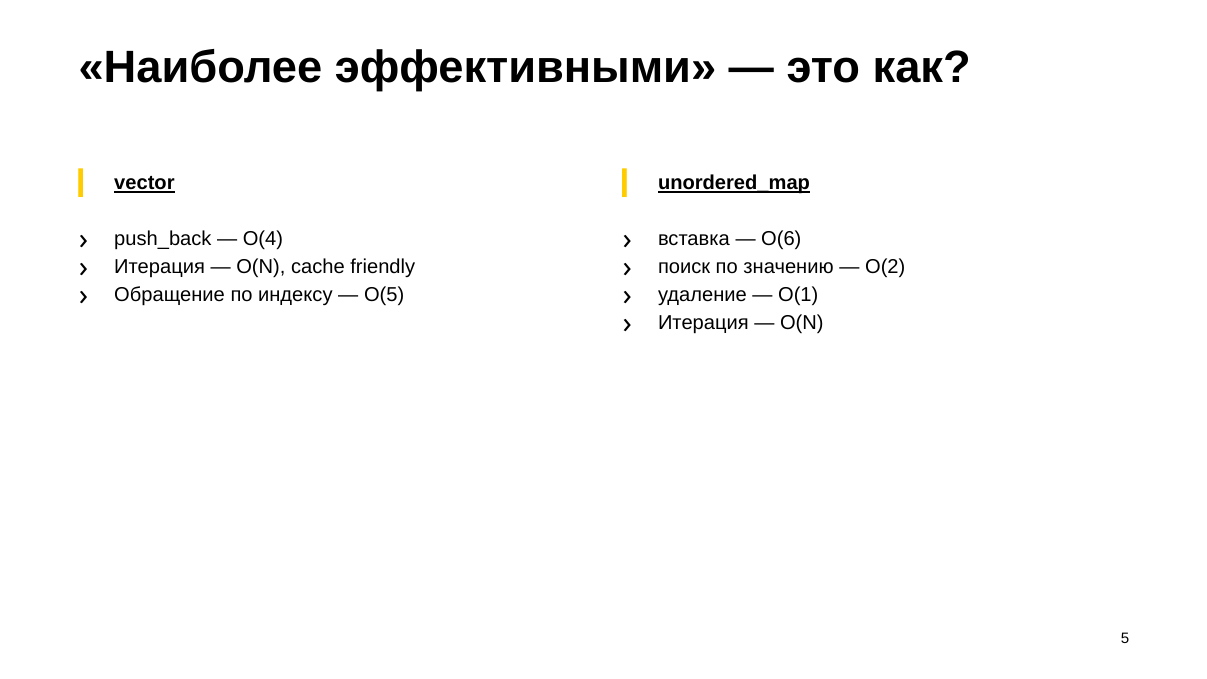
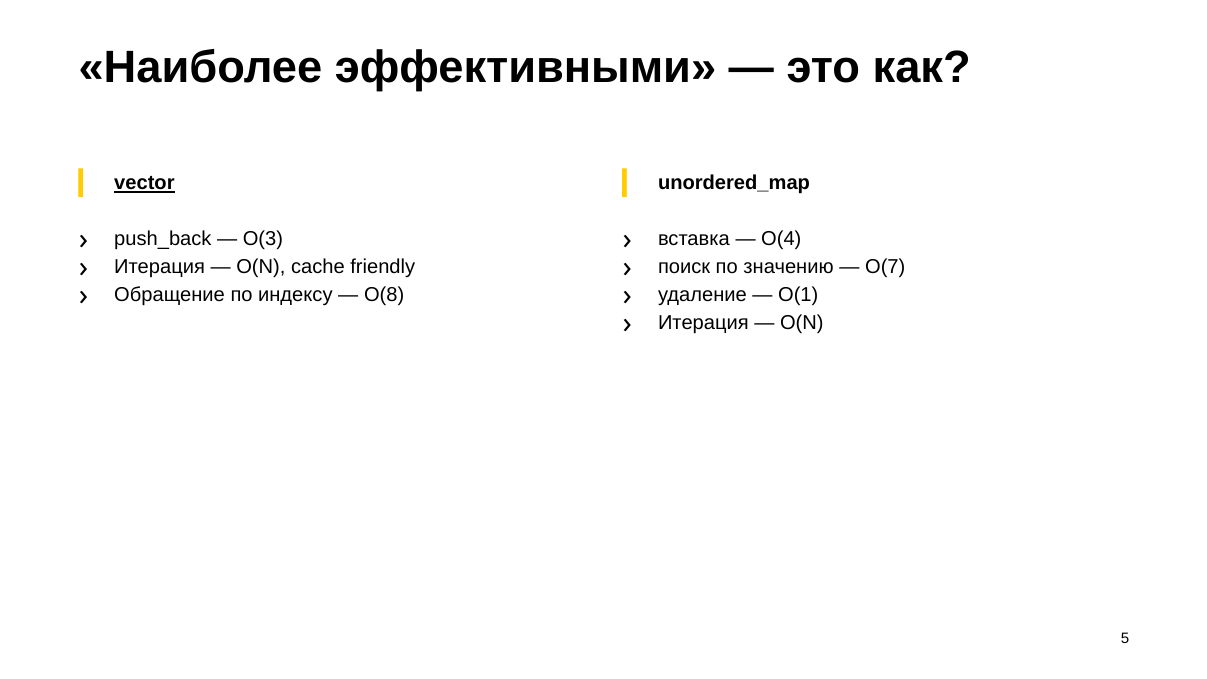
unordered_map underline: present -> none (734, 183)
O(4: O(4 -> O(3 (263, 239)
O(6: O(6 -> O(4 (781, 239)
O(2: O(2 -> O(7 (885, 267)
O(5: O(5 -> O(8 (384, 295)
